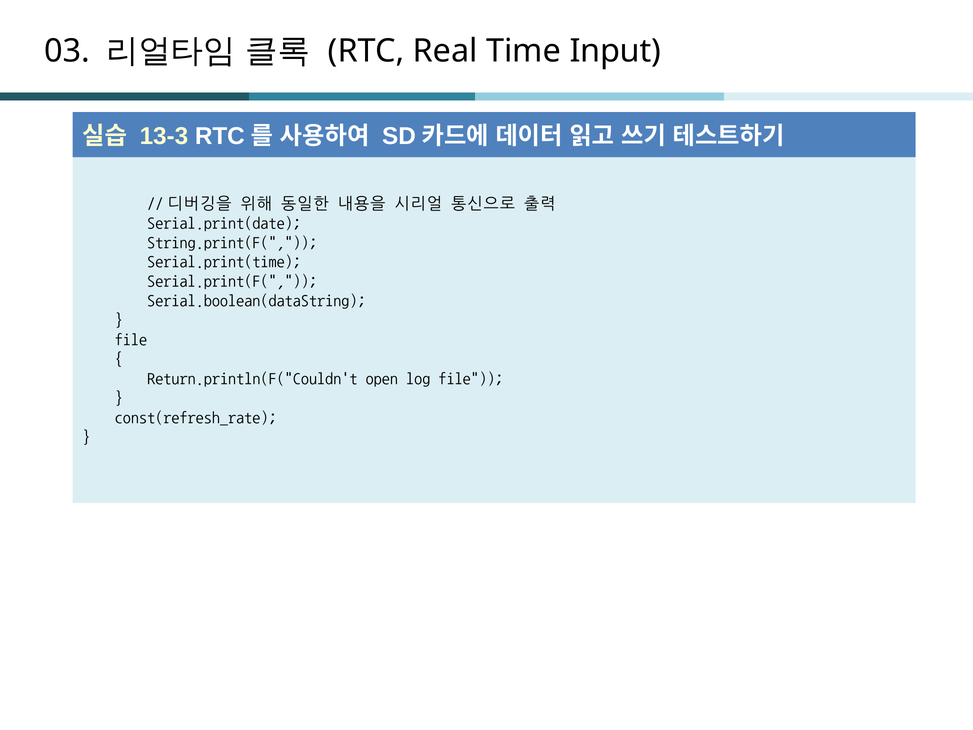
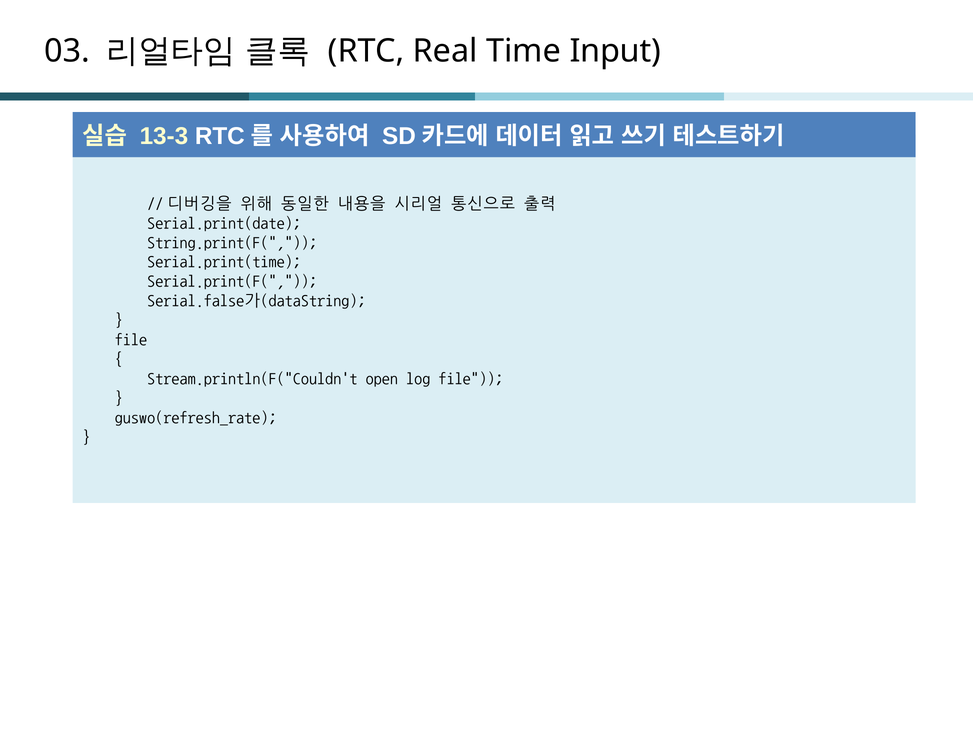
Serial.boolean(dataString: Serial.boolean(dataString -> Serial.false가(dataString (256, 300)
Return.println(F("Couldn't: Return.println(F("Couldn't -> Stream.println(F("Couldn't (252, 378)
const(refresh_rate: const(refresh_rate -> guswo(refresh_rate (196, 417)
